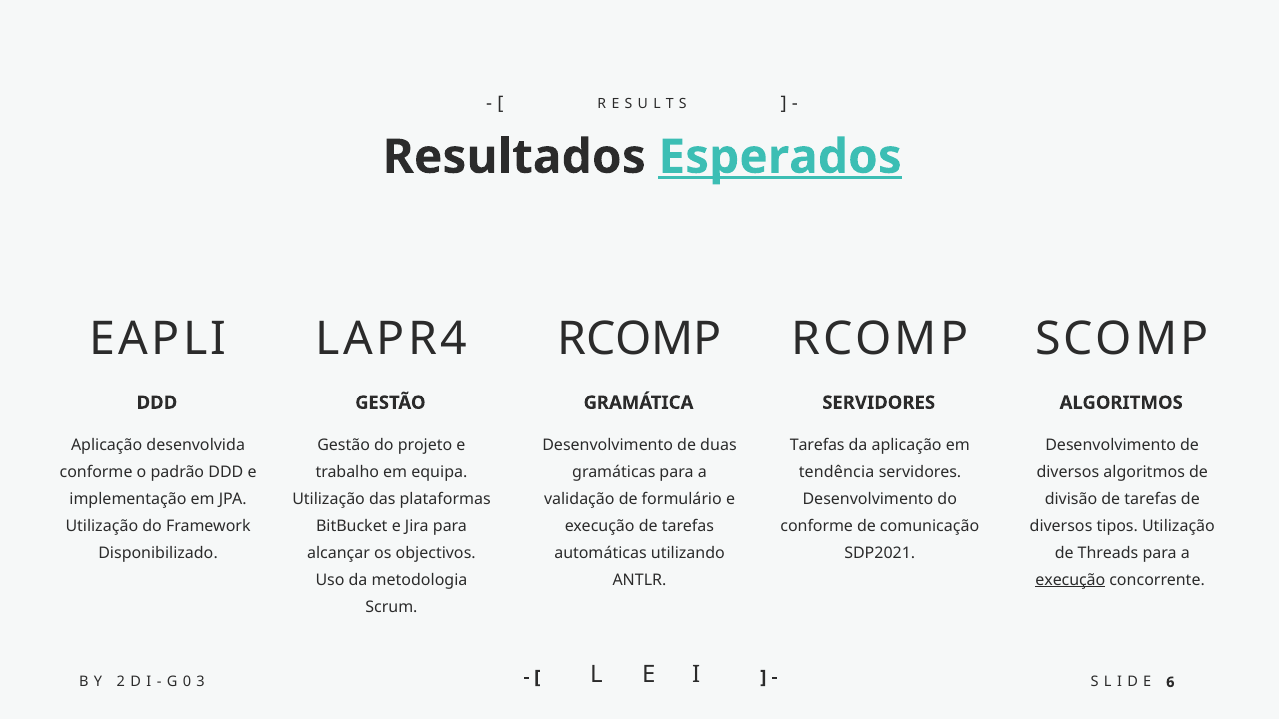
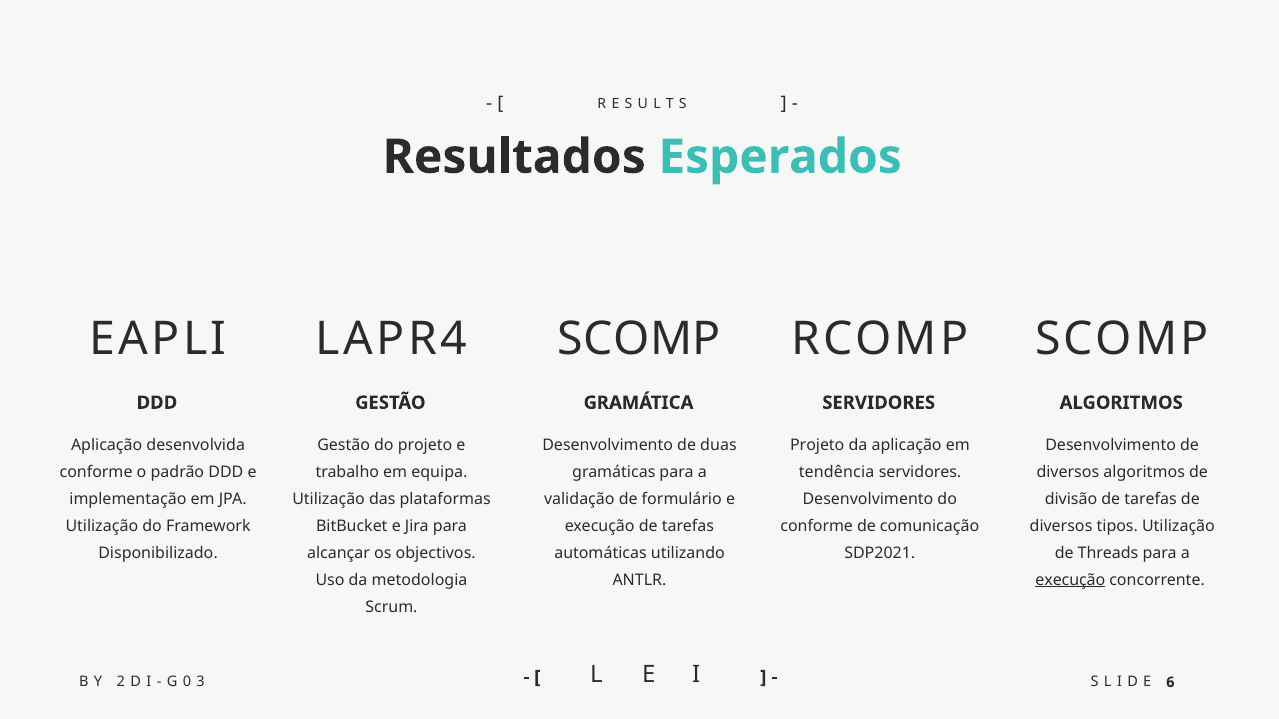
Esperados underline: present -> none (780, 157)
RCOMP: RCOMP -> SCOMP (639, 340)
Tarefas: Tarefas -> Projeto (817, 446)
